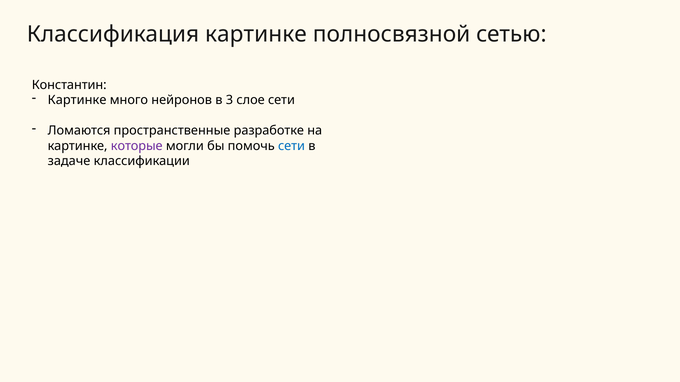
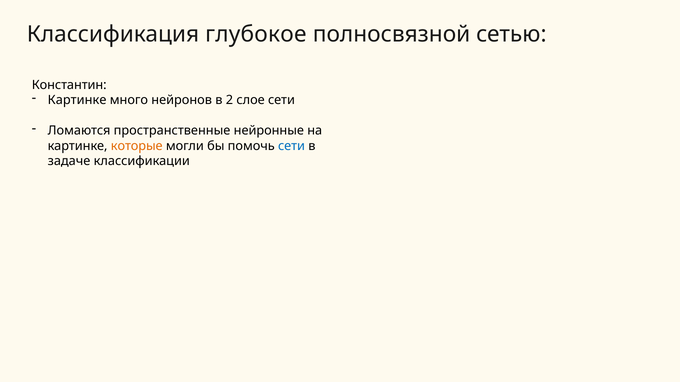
Классификация картинке: картинке -> глубокое (256, 34)
3: 3 -> 2 (229, 100)
разработке: разработке -> нейронные (269, 131)
которые colour: purple -> orange (137, 146)
